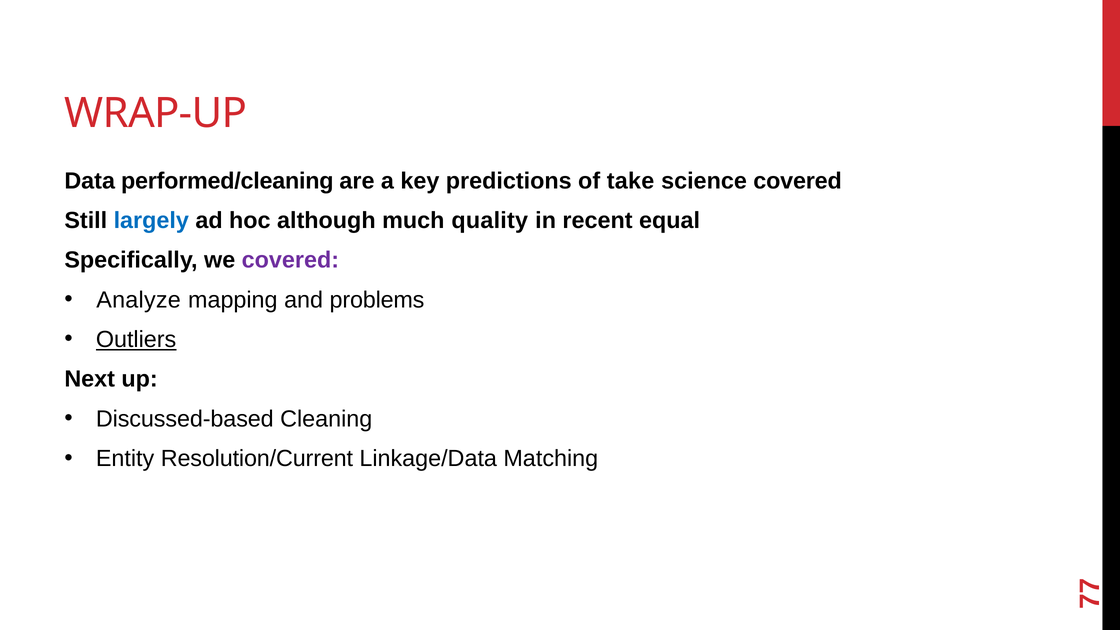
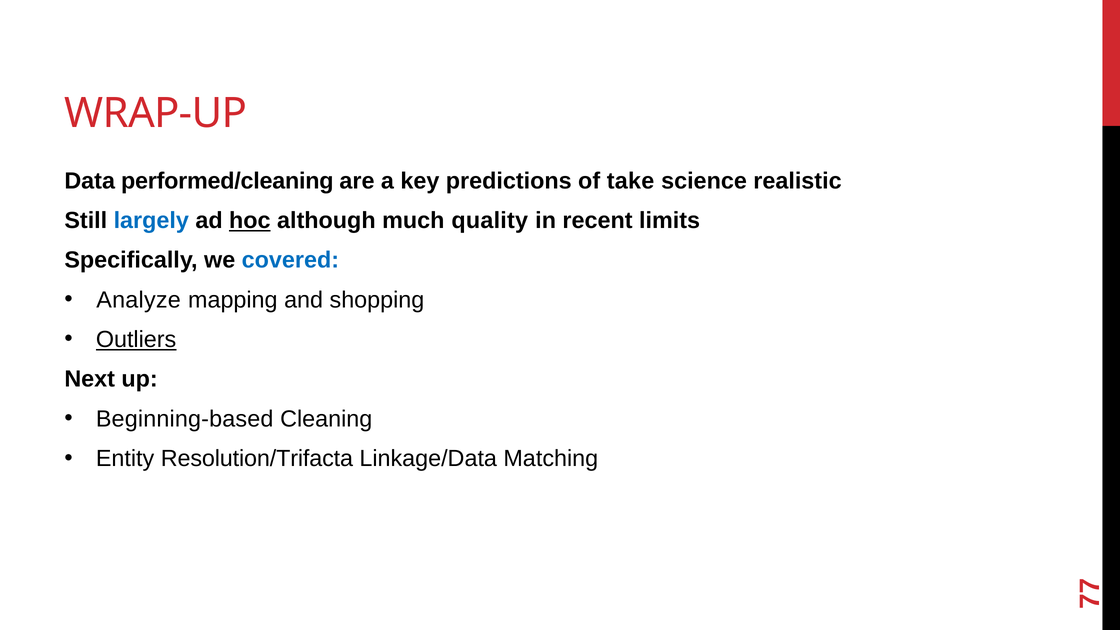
science covered: covered -> realistic (797, 181)
hoc underline: none -> present (250, 221)
equal: equal -> limits (670, 221)
covered colour: purple -> blue (290, 260)
problems: problems -> shopping (377, 300)
Discussed-based: Discussed-based -> Beginning-based (185, 419)
Resolution/Current: Resolution/Current -> Resolution/Trifacta (257, 459)
